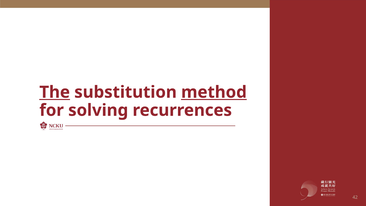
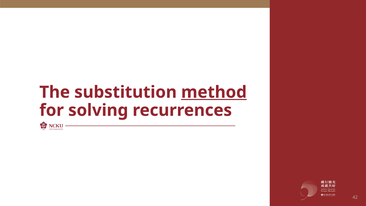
The underline: present -> none (55, 92)
